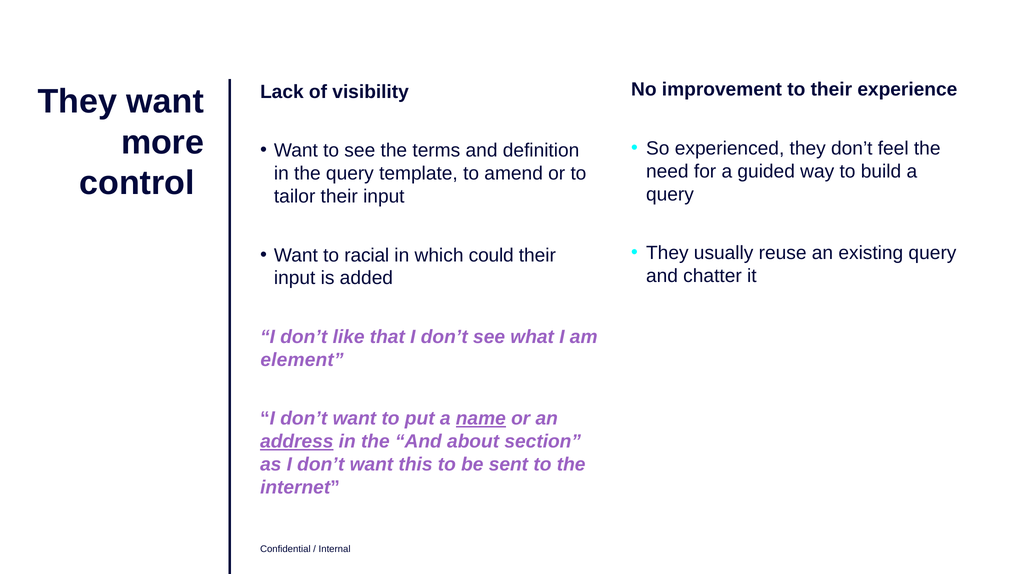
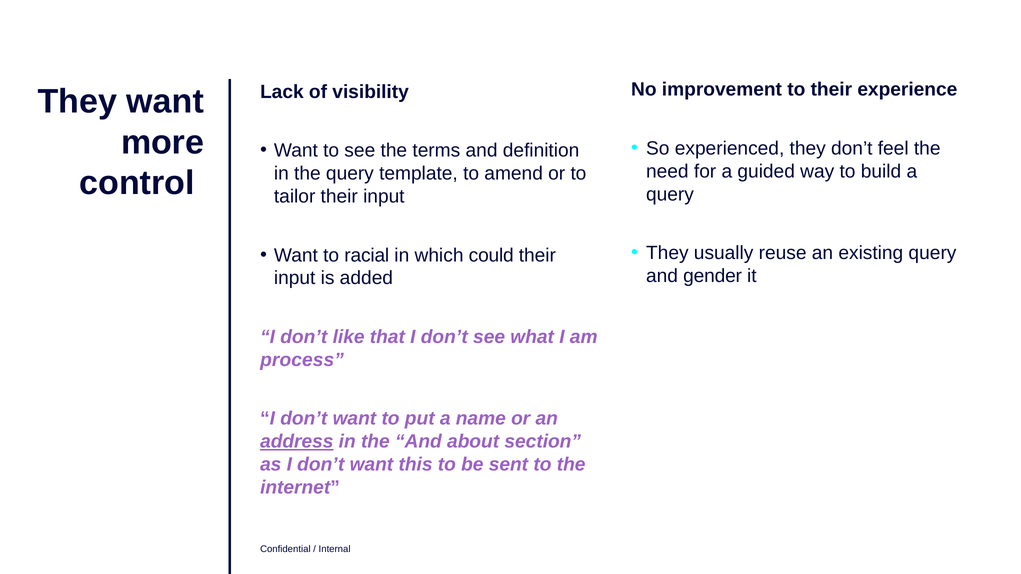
chatter: chatter -> gender (713, 276)
element: element -> process (302, 360)
name underline: present -> none (481, 419)
